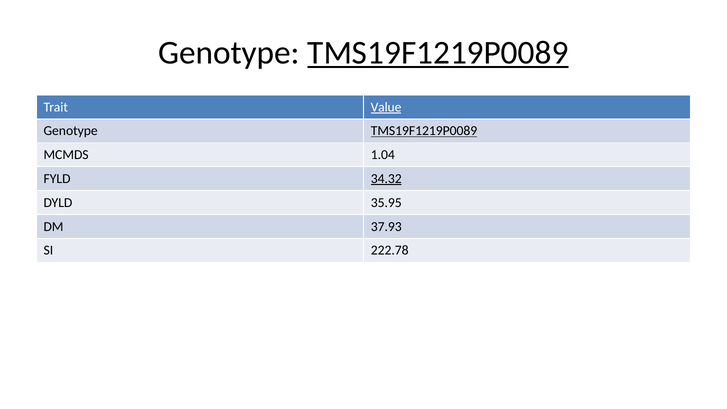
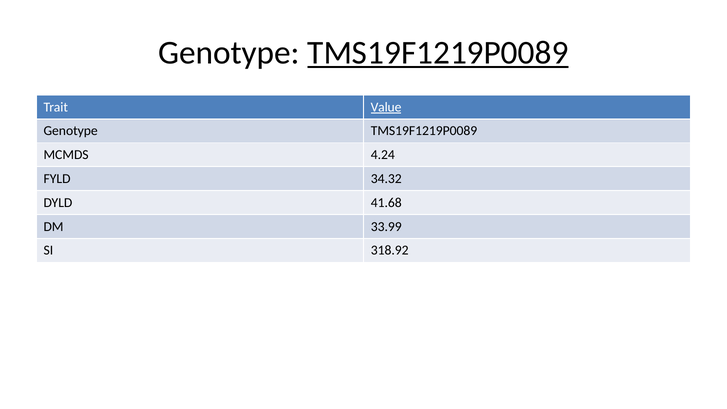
TMS19F1219P0089 underline: present -> none (424, 131)
1.04: 1.04 -> 4.24 (383, 155)
34.32 underline: present -> none (386, 179)
35.95: 35.95 -> 41.68 (386, 203)
37.93: 37.93 -> 33.99 (386, 227)
222.78: 222.78 -> 318.92 (390, 250)
